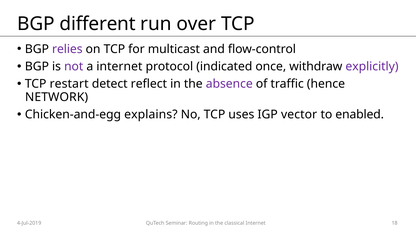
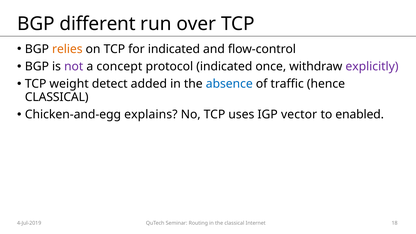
relies colour: purple -> orange (67, 49)
for multicast: multicast -> indicated (174, 49)
a internet: internet -> concept (119, 67)
restart: restart -> weight (69, 84)
reflect: reflect -> added (149, 84)
absence colour: purple -> blue (229, 84)
NETWORK: NETWORK -> CLASSICAL (57, 97)
